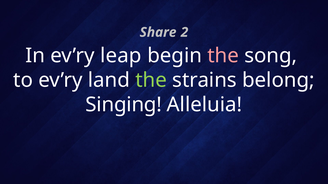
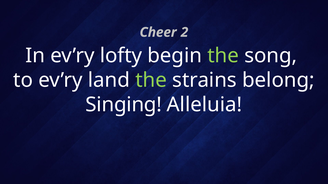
Share: Share -> Cheer (158, 32)
leap: leap -> lofty (121, 56)
the colour: pink -> light green (223, 56)
